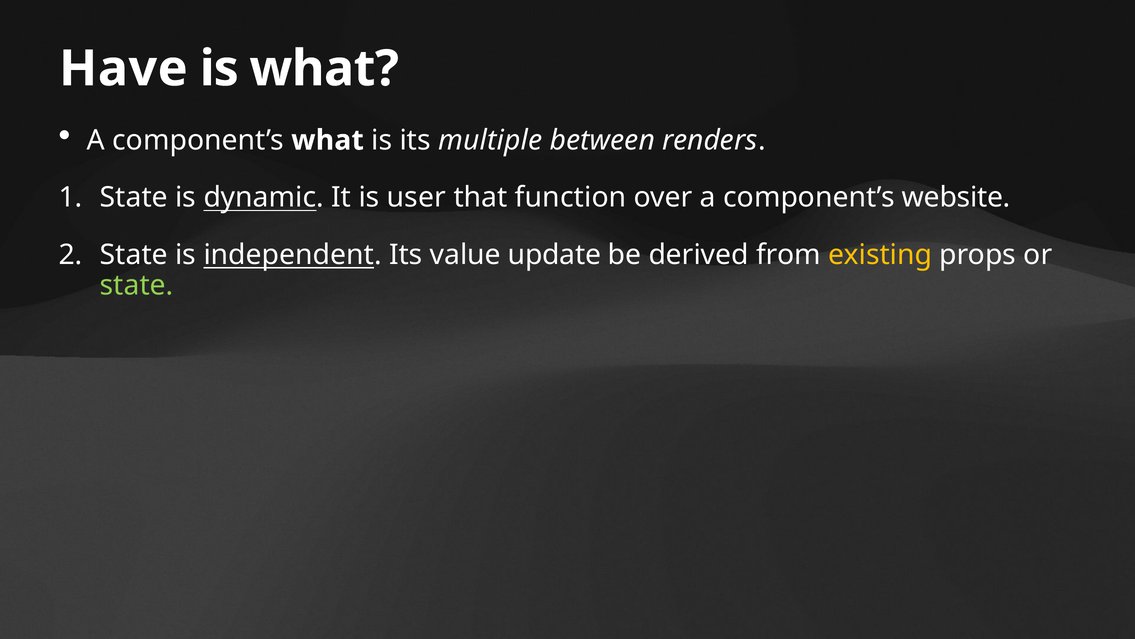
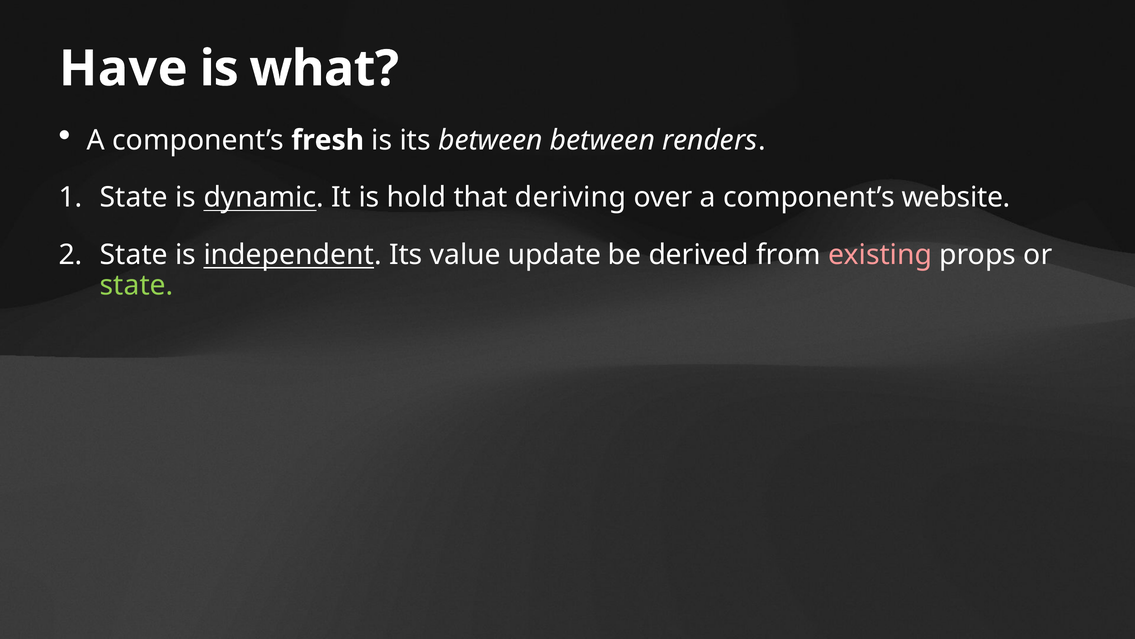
component’s what: what -> fresh (328, 140)
its multiple: multiple -> between (490, 140)
user: user -> hold (417, 197)
function: function -> deriving (571, 197)
existing colour: yellow -> pink (880, 255)
